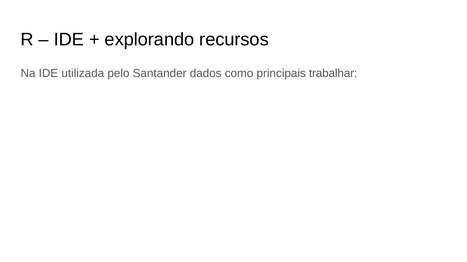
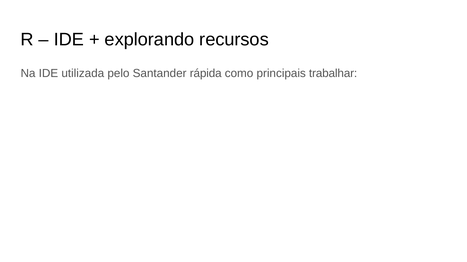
dados: dados -> rápida (206, 73)
